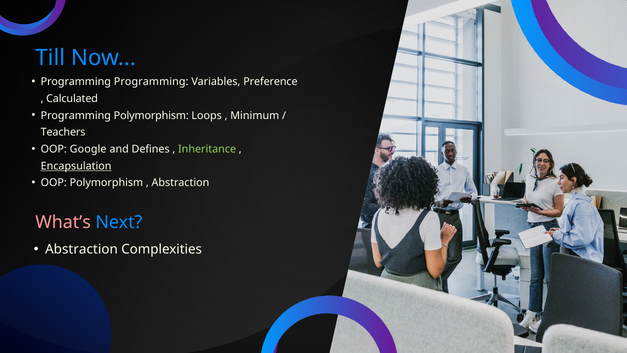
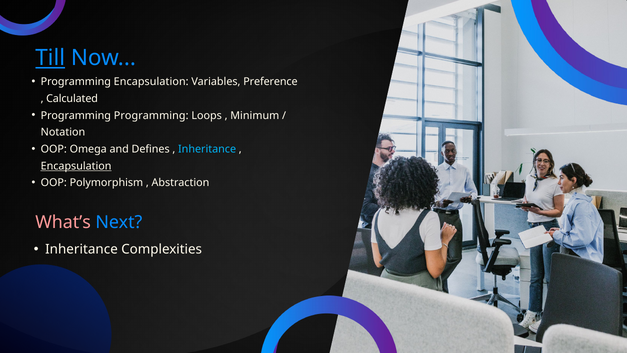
Till underline: none -> present (50, 58)
Programming Programming: Programming -> Encapsulation (151, 82)
Programming Polymorphism: Polymorphism -> Programming (151, 115)
Teachers: Teachers -> Notation (63, 132)
Google: Google -> Omega (88, 149)
Inheritance colour: light green -> light blue (207, 149)
Abstraction: Abstraction -> Inheritance (81, 249)
